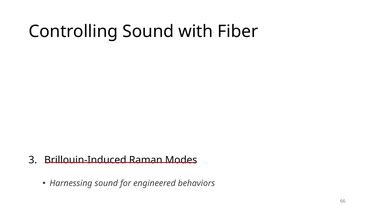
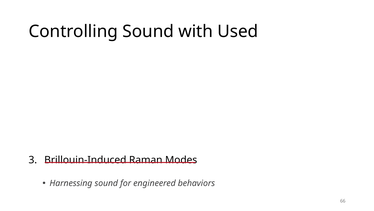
with Fiber: Fiber -> Used (238, 31)
